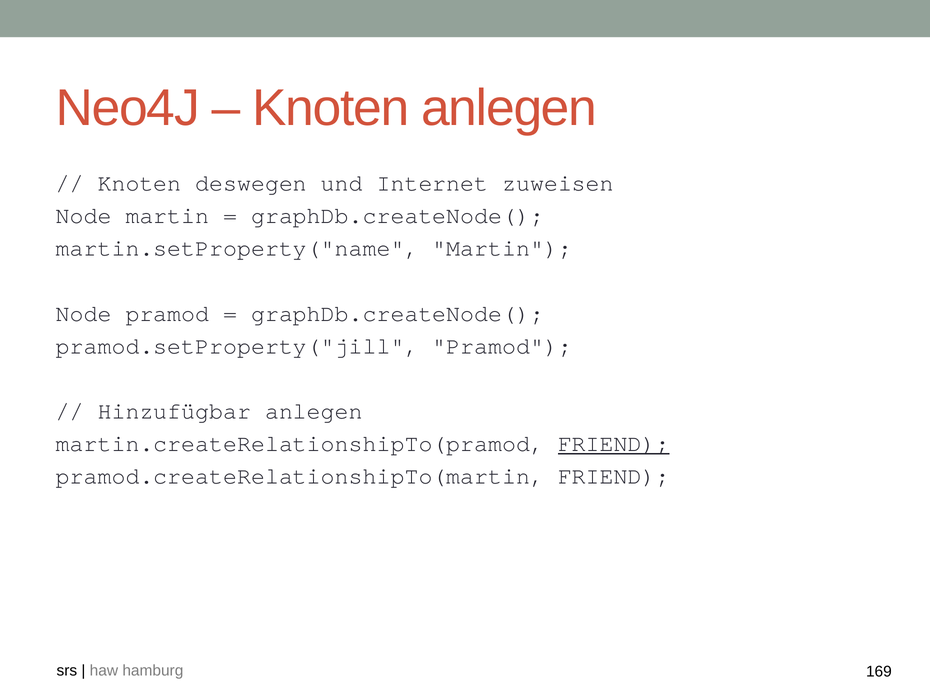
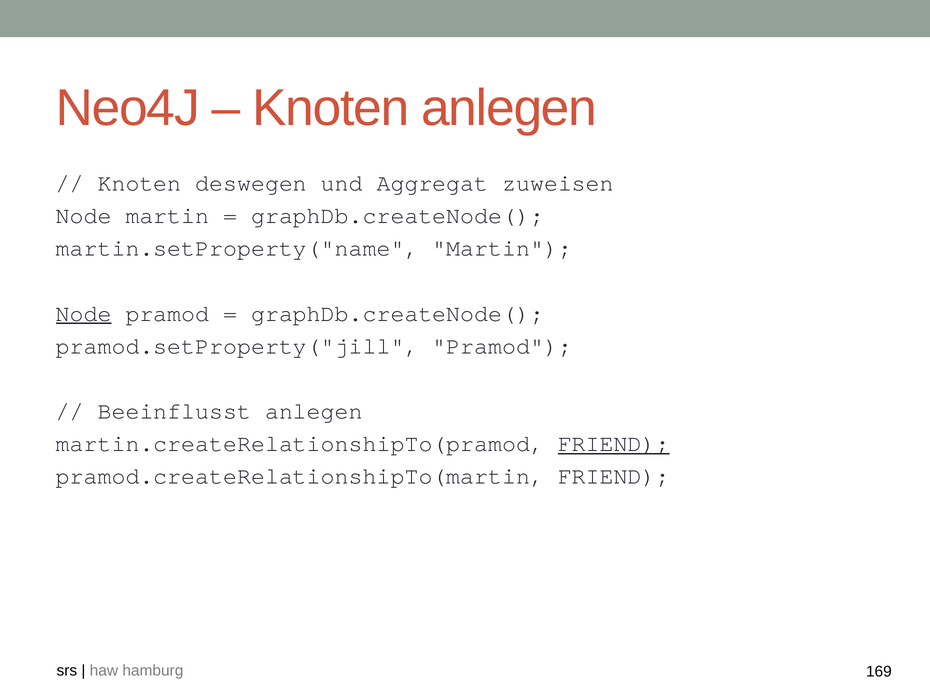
Internet: Internet -> Aggregat (432, 183)
Node underline: none -> present (84, 313)
Hinzufügbar: Hinzufügbar -> Beeinflusst (174, 411)
